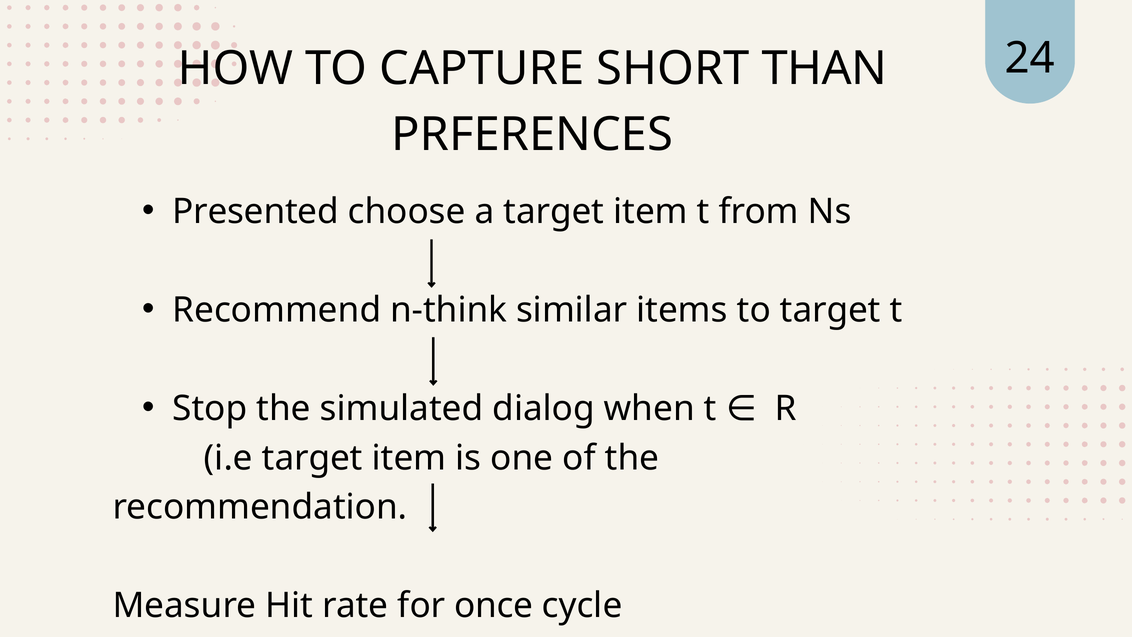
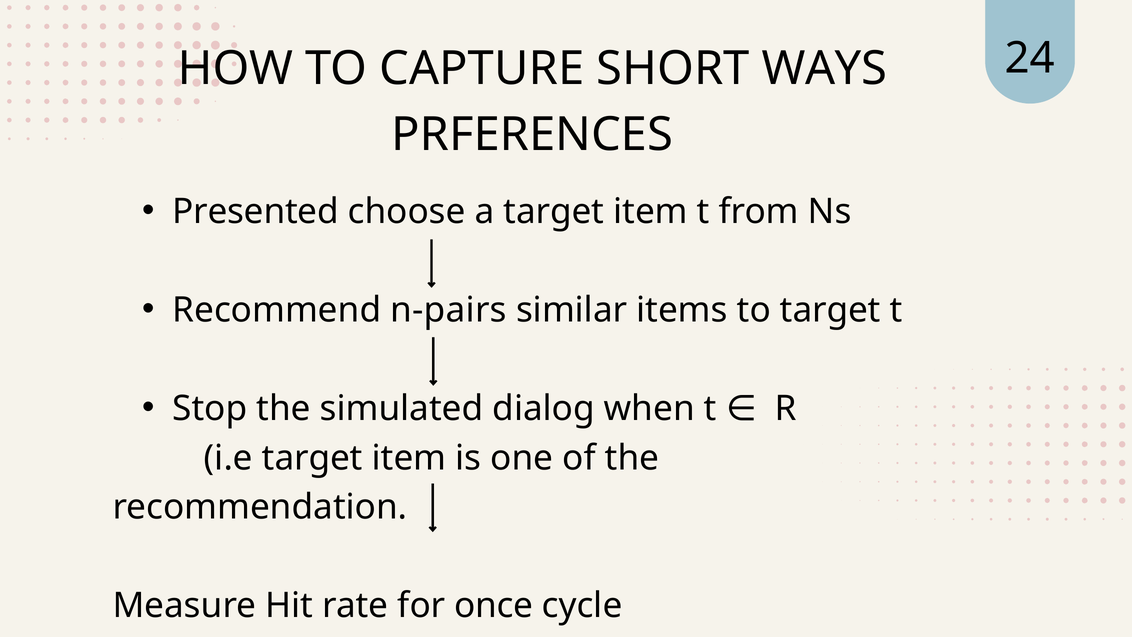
THAN: THAN -> WAYS (824, 69)
n-think: n-think -> n-pairs (448, 310)
